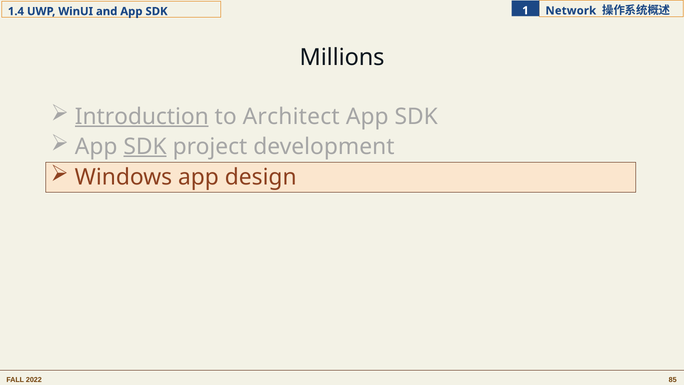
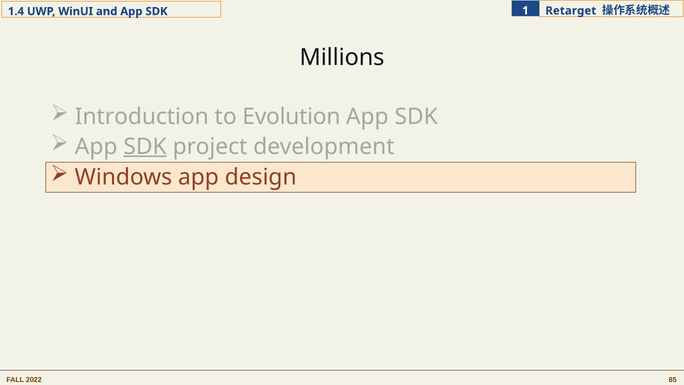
Network: Network -> Retarget (571, 11)
Introduction underline: present -> none (142, 117)
Architect: Architect -> Evolution (291, 117)
